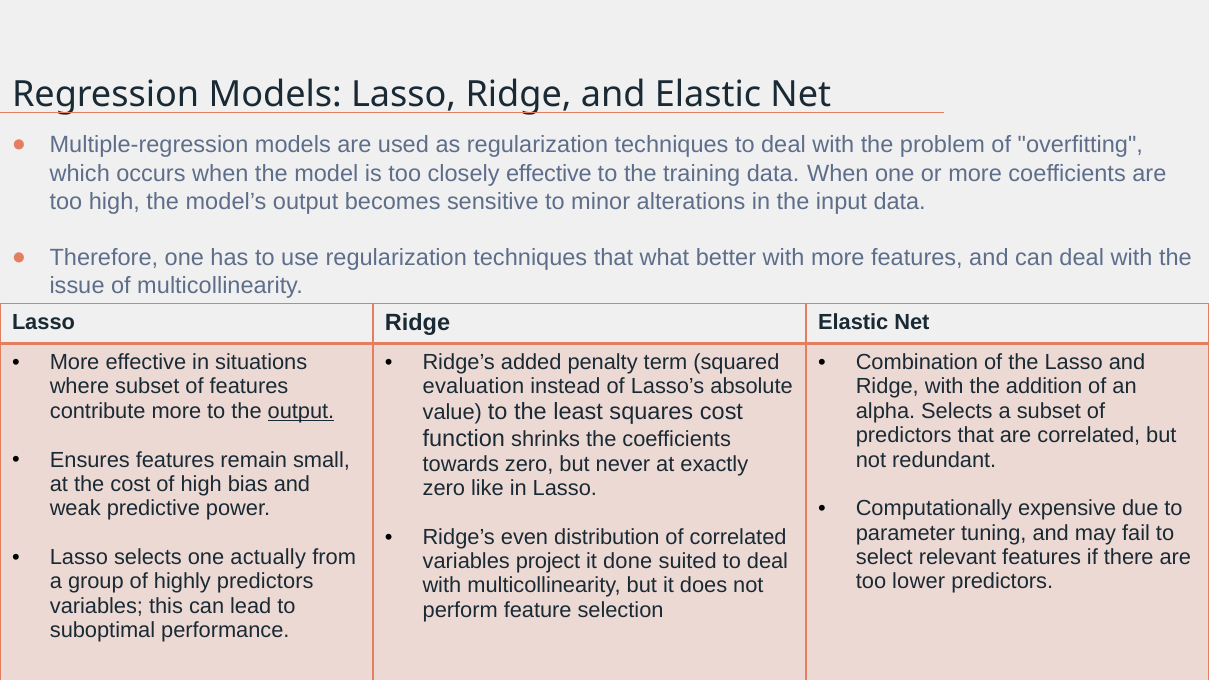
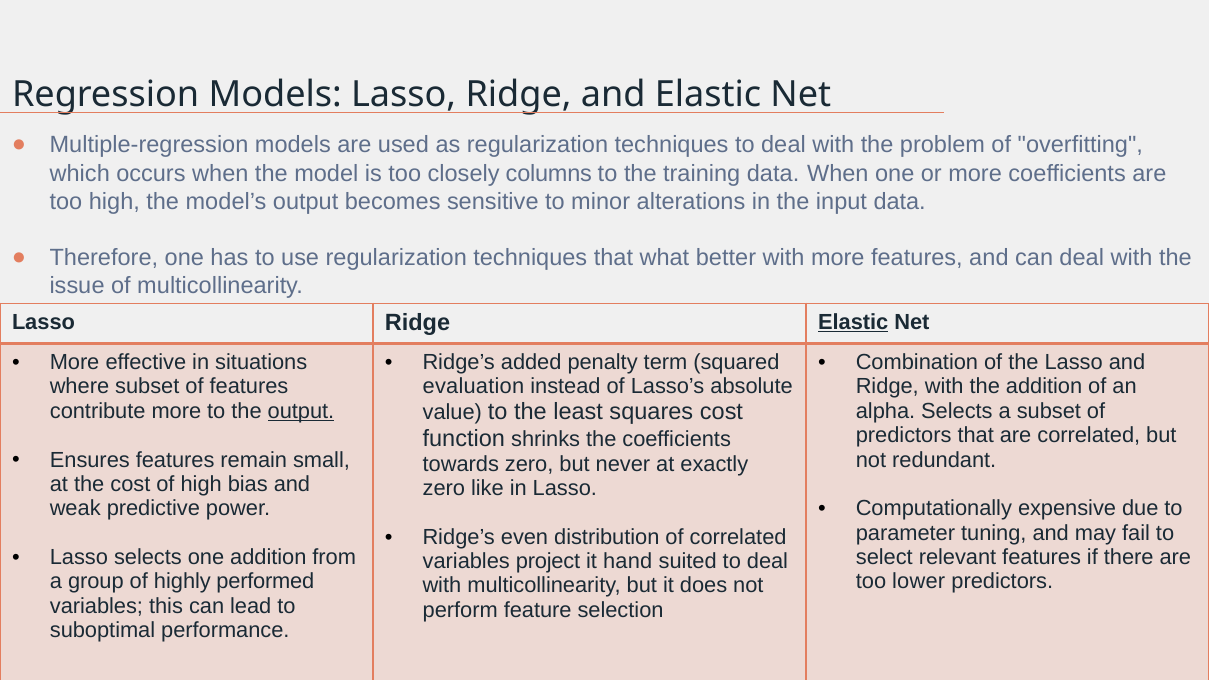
closely effective: effective -> columns (549, 173)
Elastic underline: none -> present (853, 322)
one actually: actually -> addition (268, 557)
done: done -> hand (628, 561)
highly predictors: predictors -> performed (265, 582)
